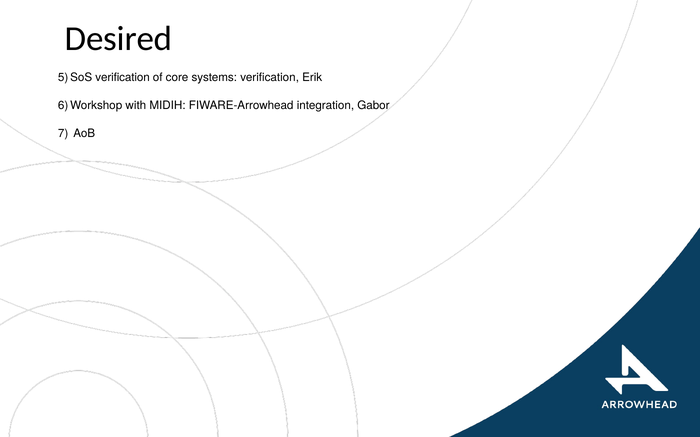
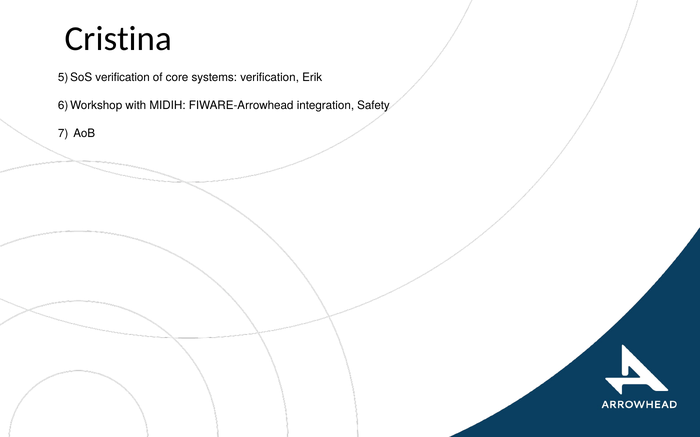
Desired: Desired -> Cristina (118, 39)
Gabor: Gabor -> Safety (373, 105)
